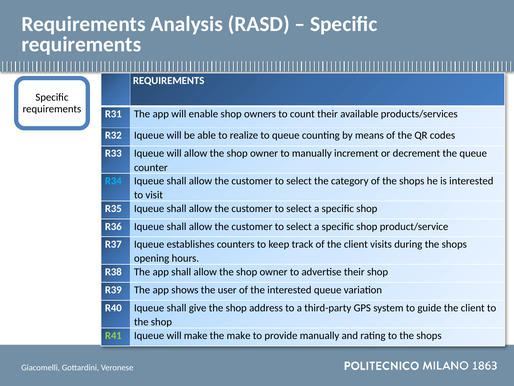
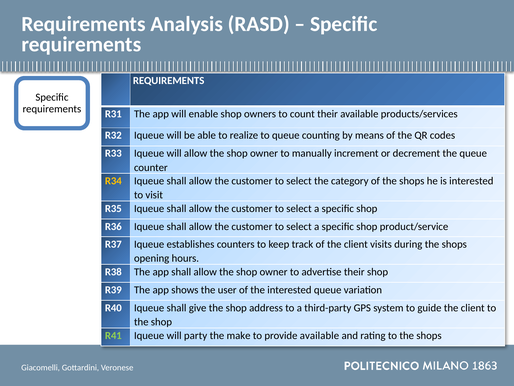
R34 colour: light blue -> yellow (113, 181)
will make: make -> party (196, 335)
provide manually: manually -> available (319, 335)
